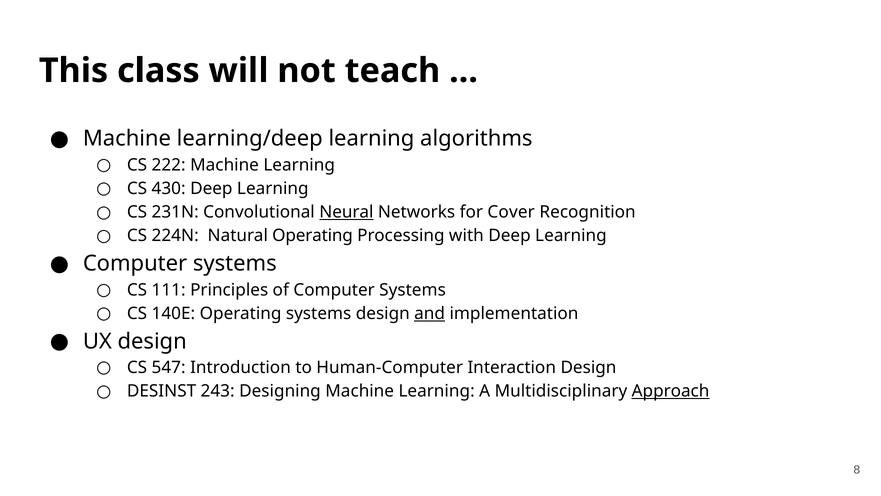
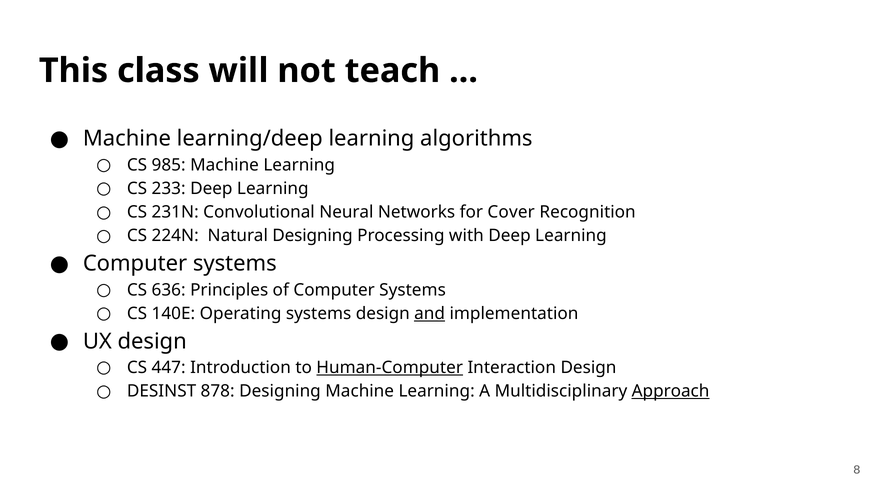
222: 222 -> 985 (169, 165)
430: 430 -> 233 (169, 188)
Neural underline: present -> none (346, 212)
Natural Operating: Operating -> Designing (313, 236)
111: 111 -> 636 (169, 290)
547: 547 -> 447 (169, 367)
Human-Computer underline: none -> present (390, 367)
243: 243 -> 878 (218, 391)
